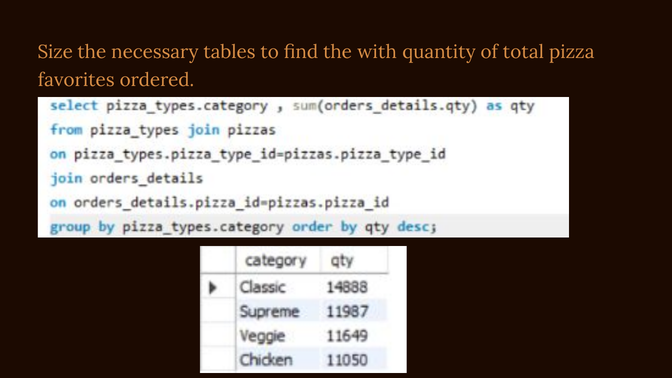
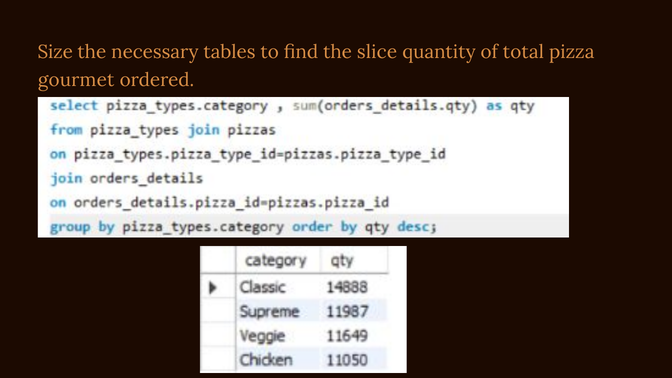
with: with -> slice (377, 52)
favorites: favorites -> gourmet (76, 80)
